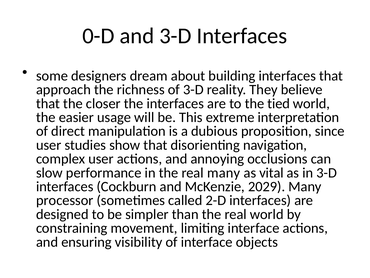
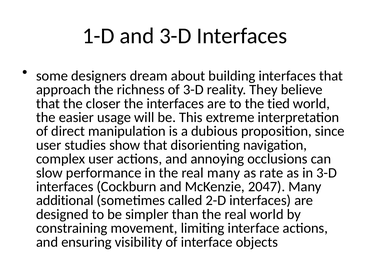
0-D: 0-D -> 1-D (98, 36)
vital: vital -> rate (271, 172)
2029: 2029 -> 2047 (267, 186)
processor: processor -> additional (65, 200)
